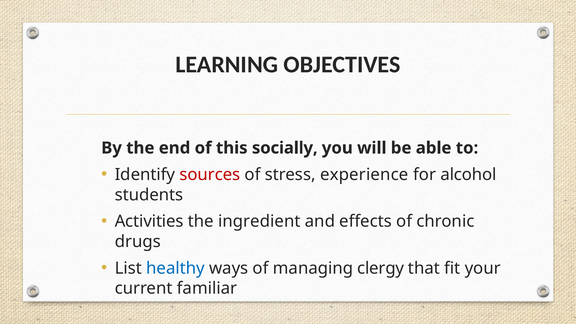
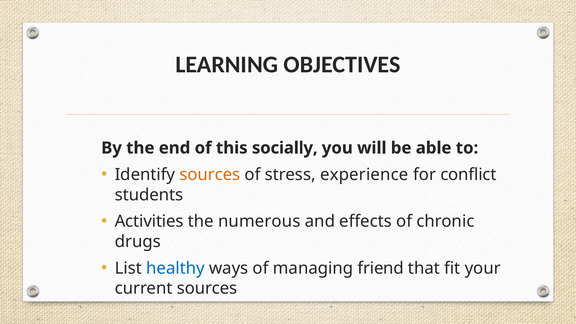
sources colour: red -> orange (210, 175)
alcohol: alcohol -> conflict (468, 175)
ingredient: ingredient -> numerous (259, 221)
clergy: clergy -> friend (381, 268)
current familiar: familiar -> sources (207, 288)
